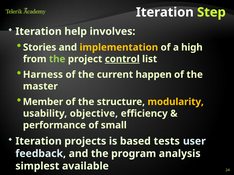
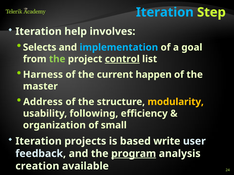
Iteration colour: white -> light blue (165, 12)
Stories: Stories -> Selects (40, 47)
implementation colour: yellow -> light blue (119, 47)
high: high -> goal (192, 47)
Member: Member -> Address (43, 102)
objective: objective -> following (94, 114)
performance: performance -> organization (54, 125)
tests: tests -> write (167, 142)
program underline: none -> present (134, 154)
simplest: simplest -> creation (37, 166)
